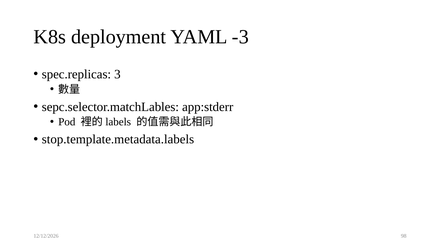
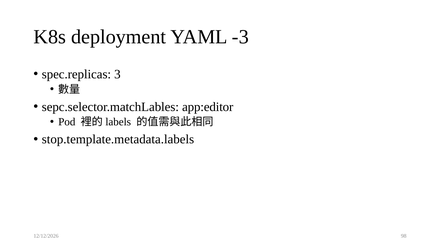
app:stderr: app:stderr -> app:editor (208, 107)
